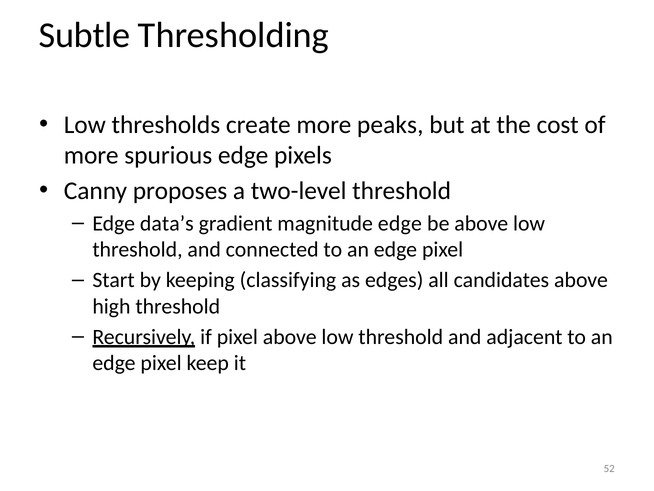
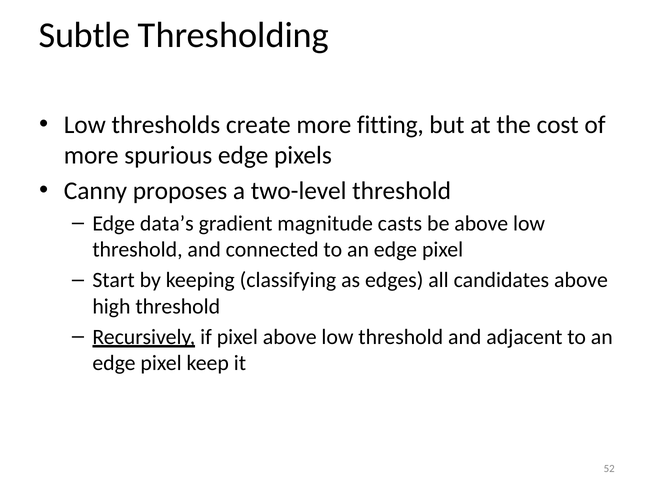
peaks: peaks -> fitting (390, 125)
magnitude edge: edge -> casts (400, 223)
